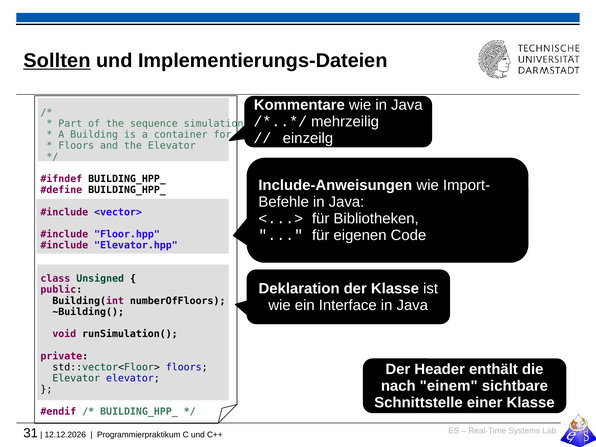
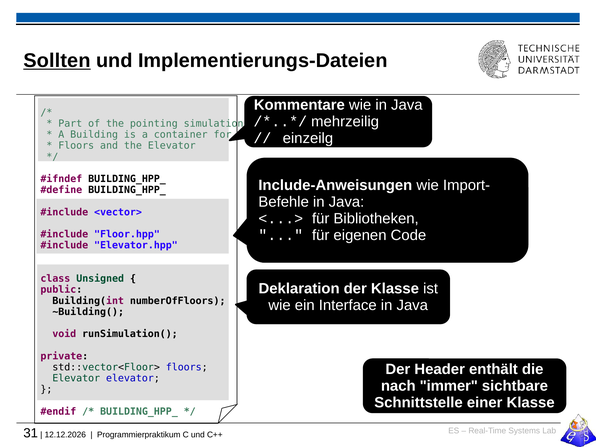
sequence: sequence -> pointing (154, 124)
einem: einem -> immer (449, 386)
